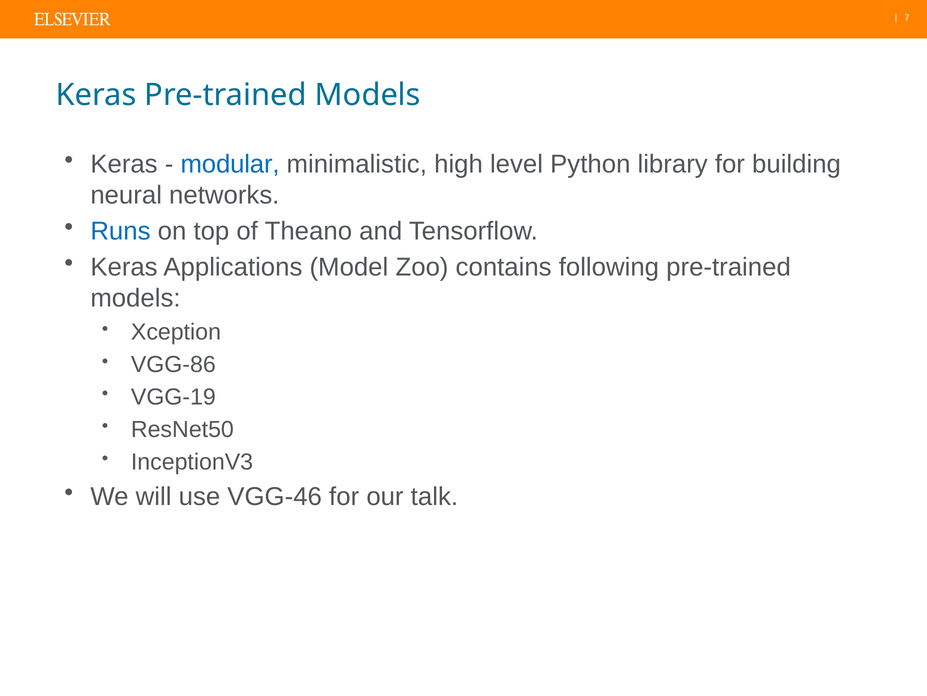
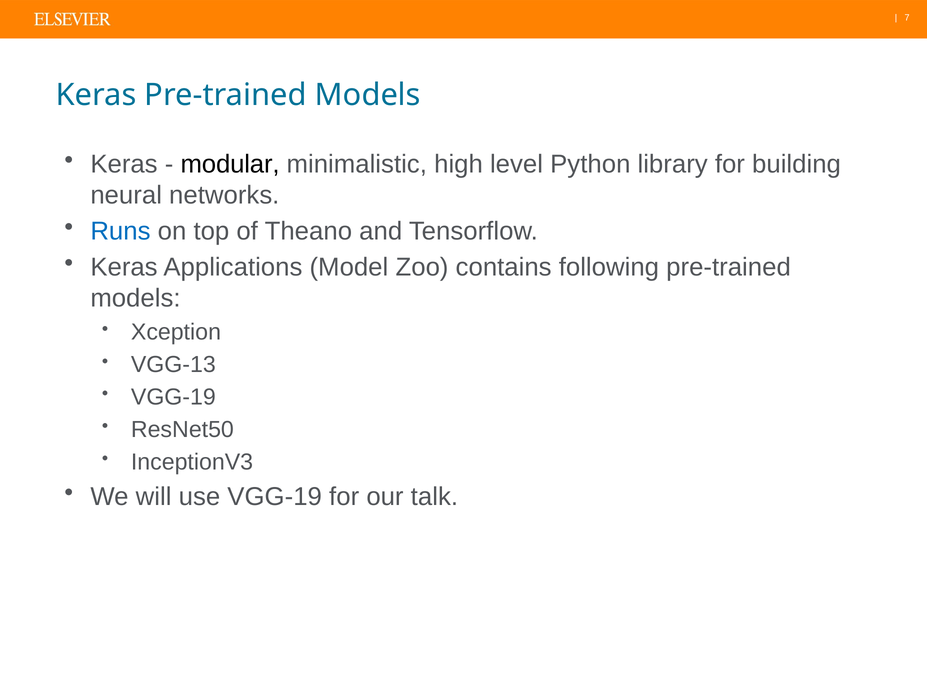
modular colour: blue -> black (230, 164)
VGG-86: VGG-86 -> VGG-13 (173, 364)
use VGG-46: VGG-46 -> VGG-19 (275, 496)
